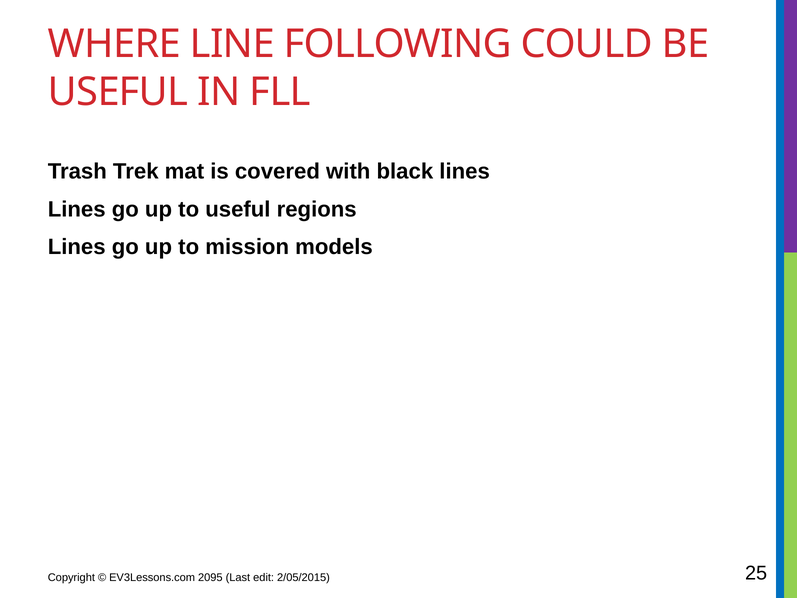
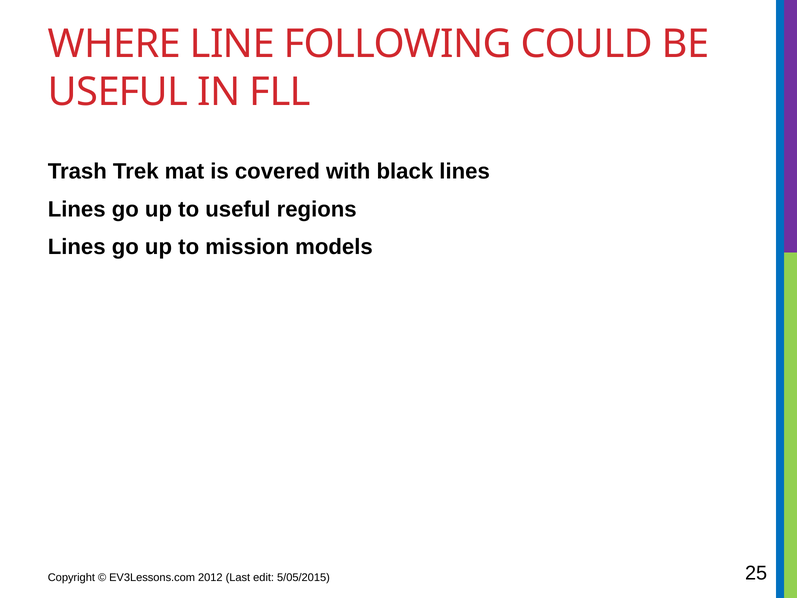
2095: 2095 -> 2012 (210, 577)
2/05/2015: 2/05/2015 -> 5/05/2015 (303, 577)
